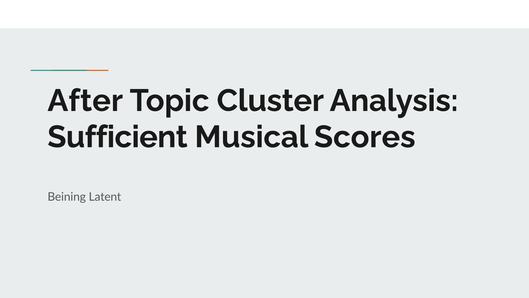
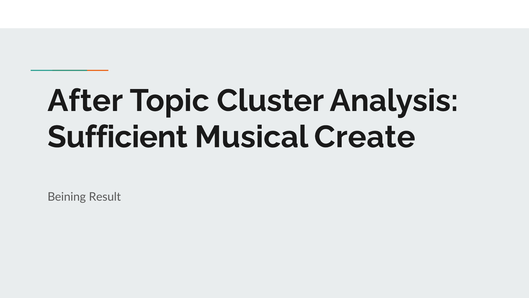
Scores: Scores -> Create (365, 137)
Latent: Latent -> Result (105, 197)
